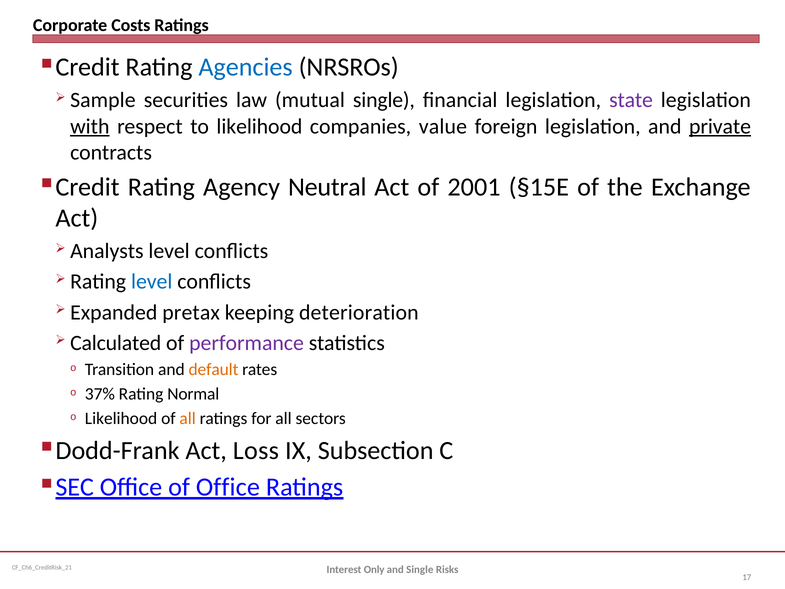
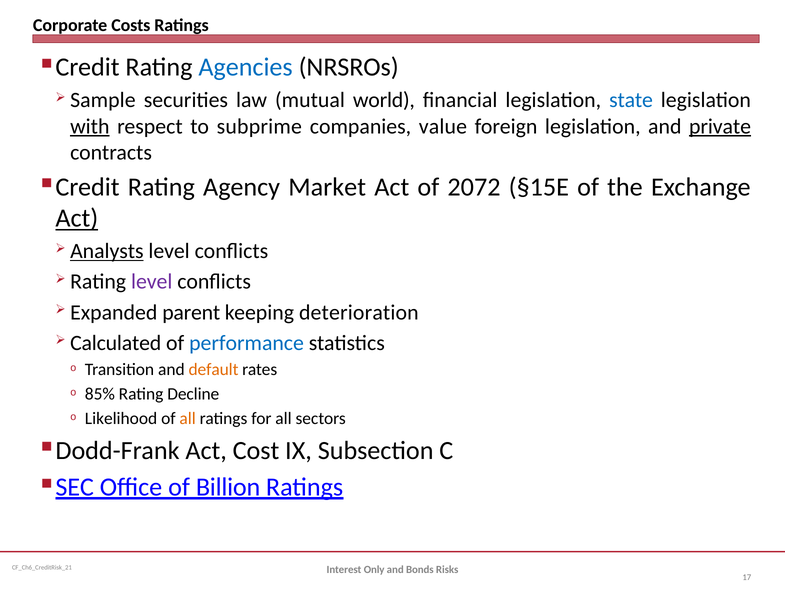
mutual single: single -> world (384, 100)
state colour: purple -> blue (631, 100)
to likelihood: likelihood -> subprime (259, 126)
Neutral: Neutral -> Market (327, 187)
2001: 2001 -> 2072 (474, 187)
Act underline: none -> present (77, 218)
Analysts underline: none -> present (107, 251)
level colour: blue -> purple (152, 282)
pretax: pretax -> parent (191, 312)
performance colour: purple -> blue (247, 343)
37%: 37% -> 85% (100, 394)
Normal: Normal -> Decline (193, 394)
Loss: Loss -> Cost (256, 450)
of Office: Office -> Billion (228, 487)
and Single: Single -> Bonds (420, 569)
